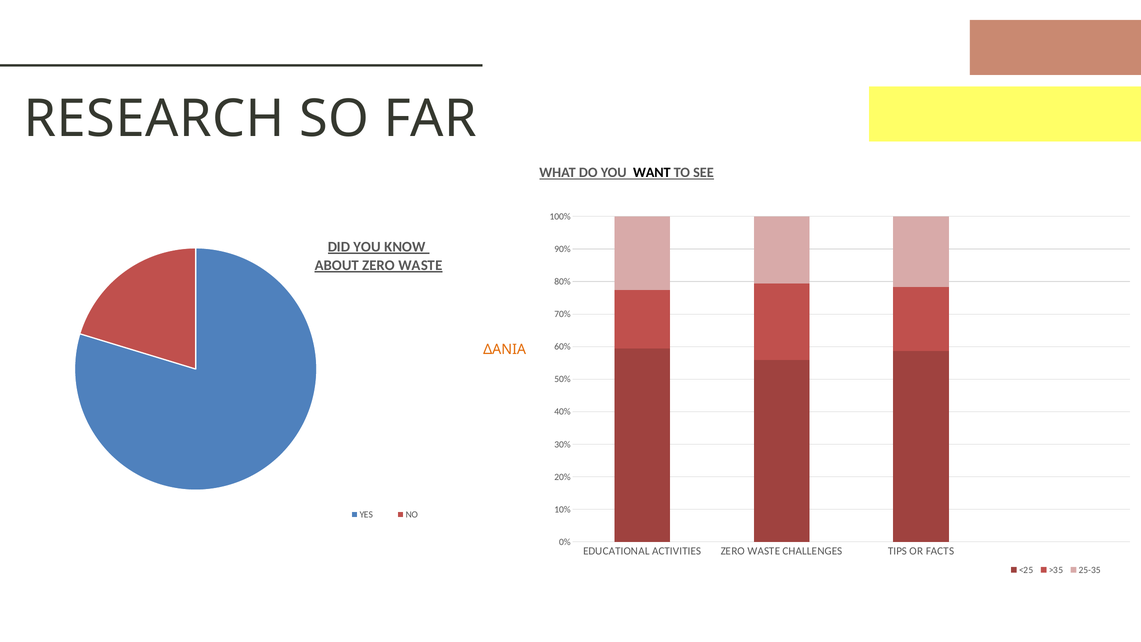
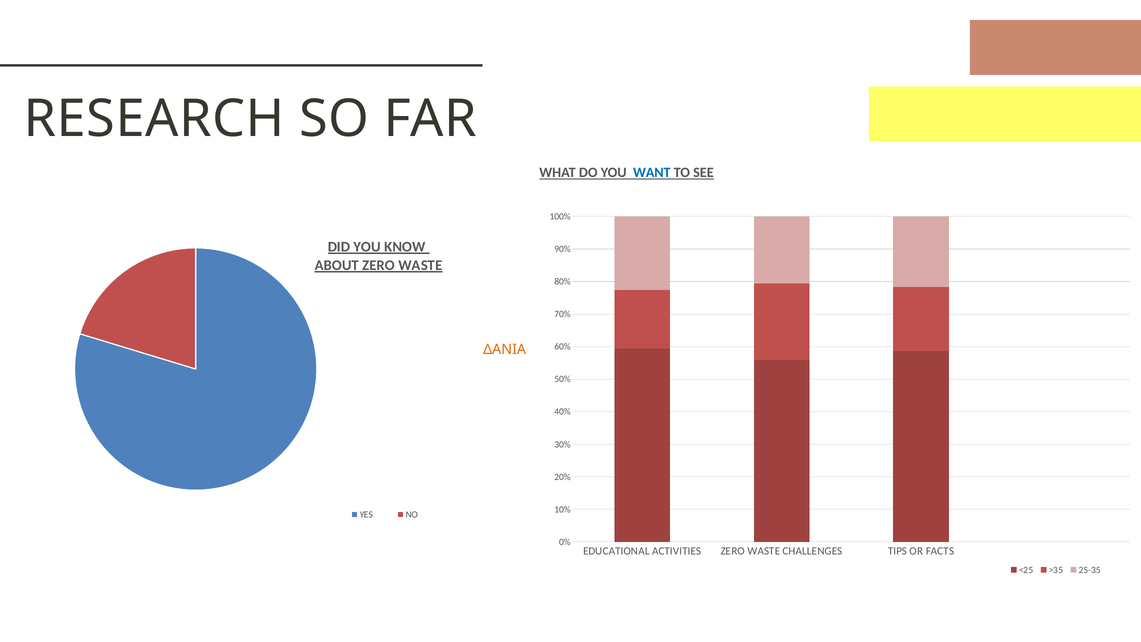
WANT colour: black -> blue (652, 173)
